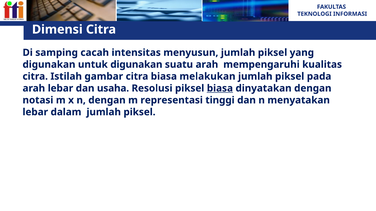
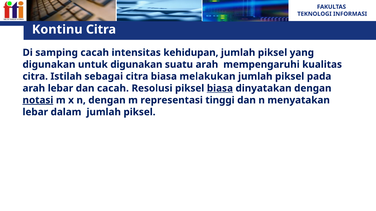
Dimensi: Dimensi -> Kontinu (57, 30)
menyusun: menyusun -> kehidupan (191, 53)
gambar: gambar -> sebagai (104, 77)
dan usaha: usaha -> cacah (113, 88)
notasi underline: none -> present (38, 100)
